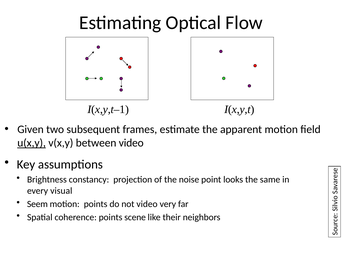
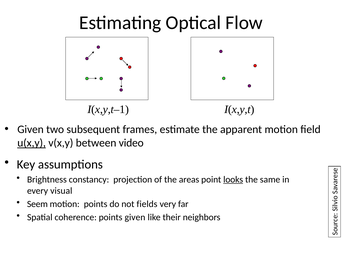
noise: noise -> areas (189, 179)
looks underline: none -> present (233, 179)
not video: video -> fields (147, 204)
points scene: scene -> given (135, 217)
